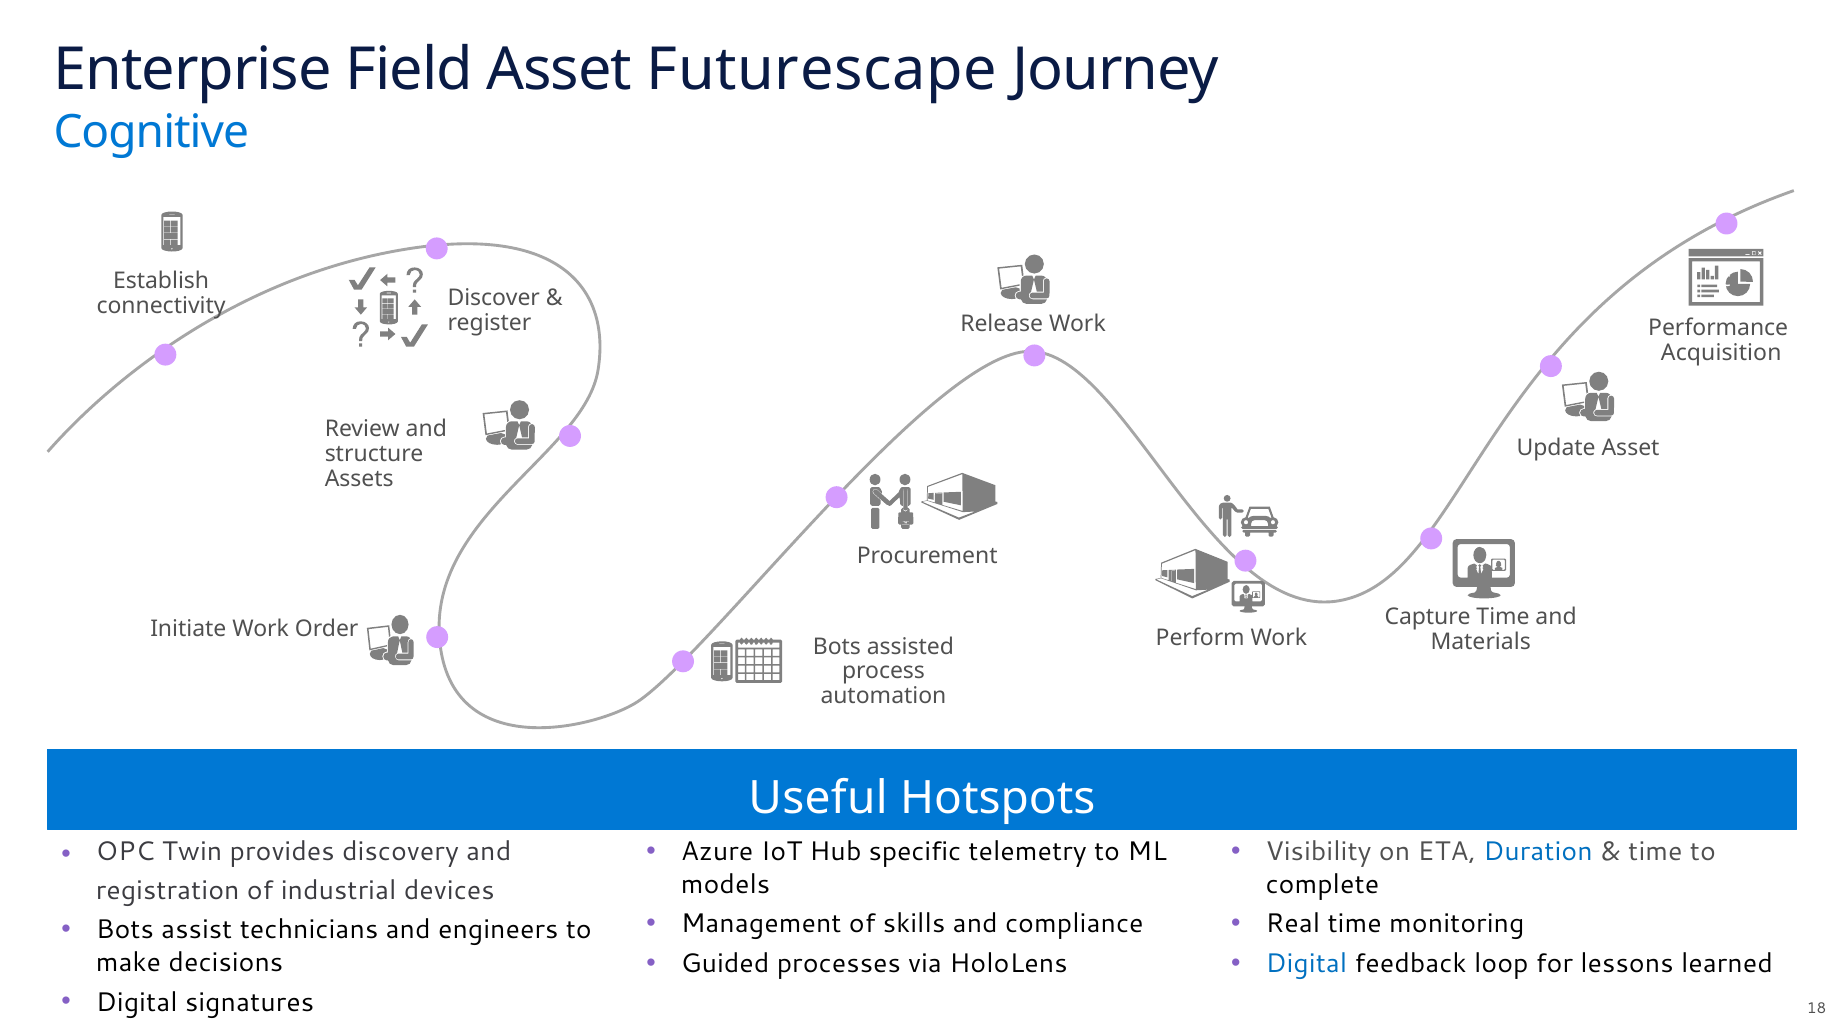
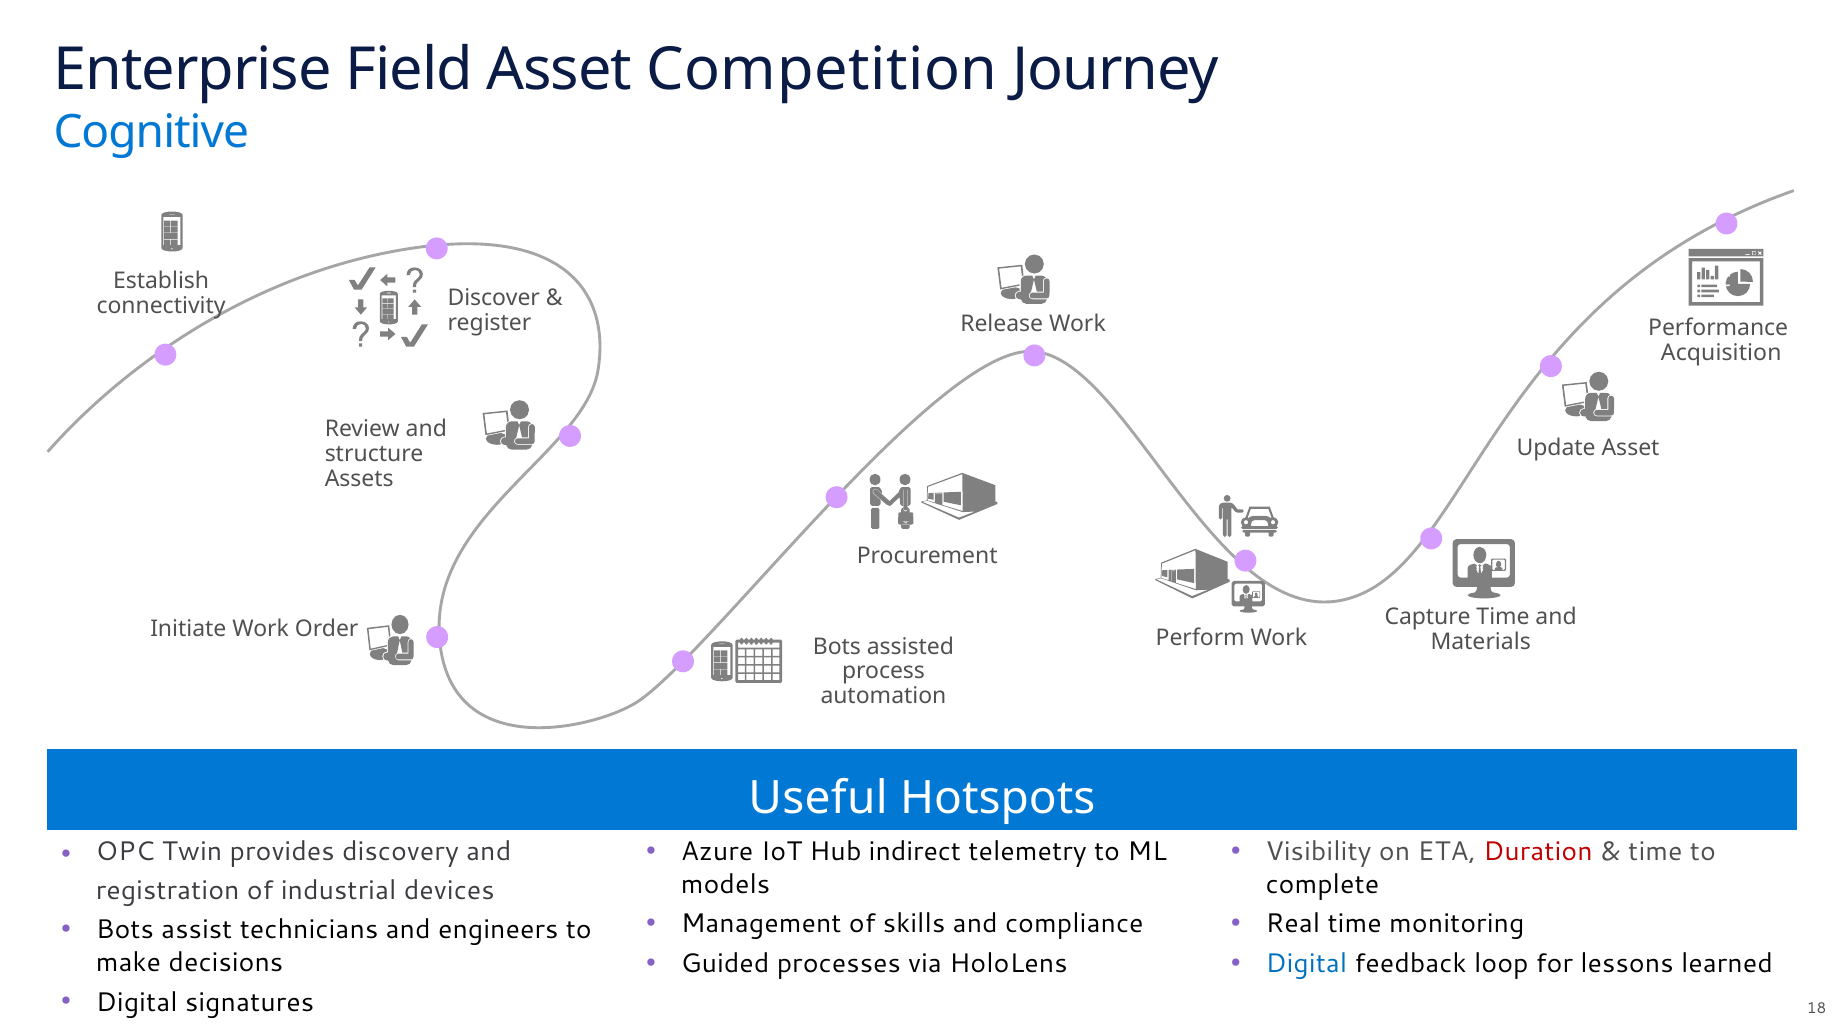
Futurescape: Futurescape -> Competition (822, 70)
specific: specific -> indirect (915, 852)
Duration colour: blue -> red (1538, 852)
